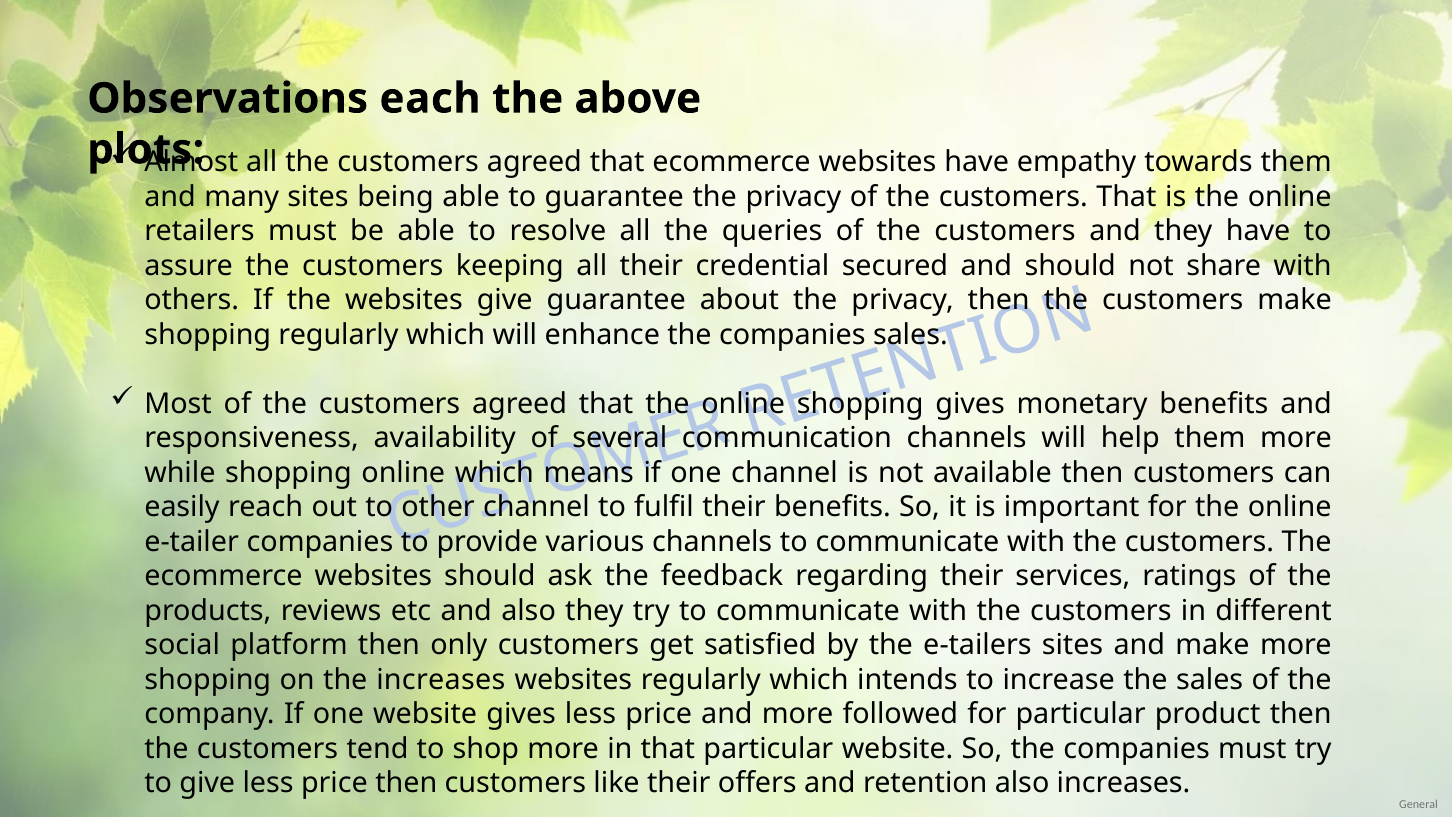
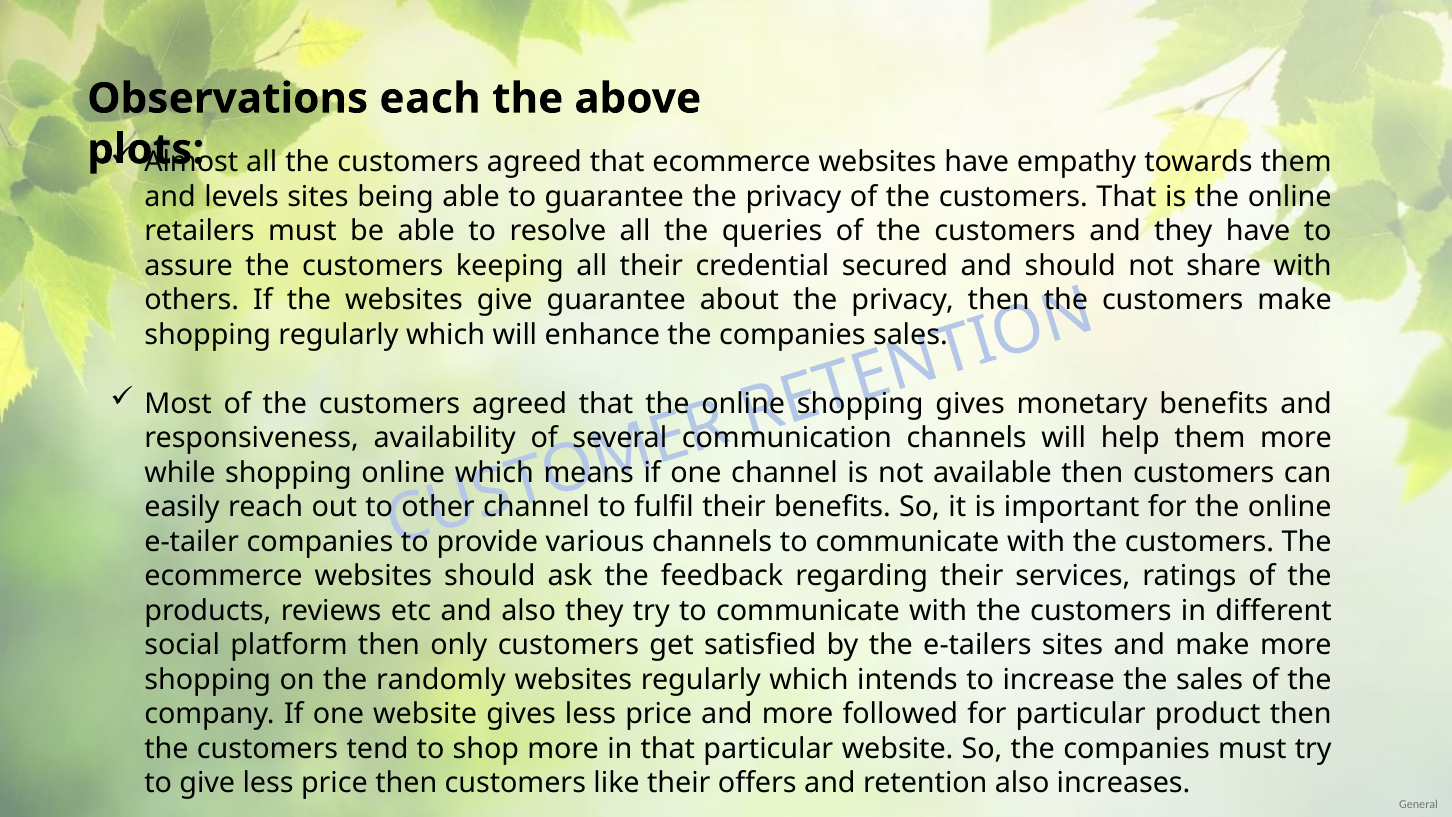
many: many -> levels (242, 197)
the increases: increases -> randomly (441, 680)
